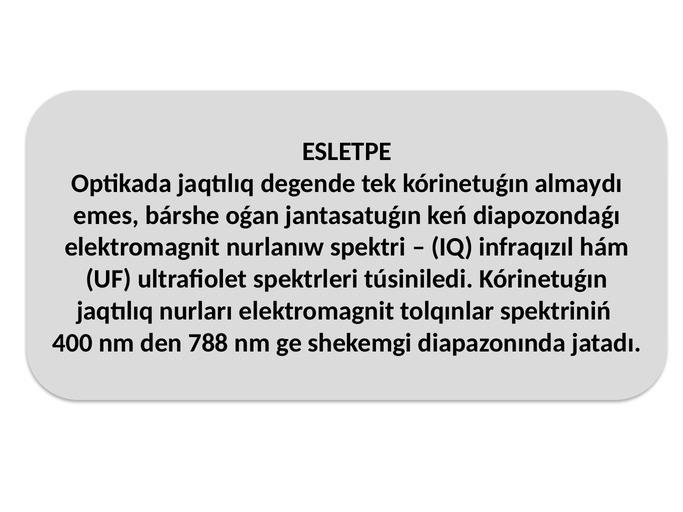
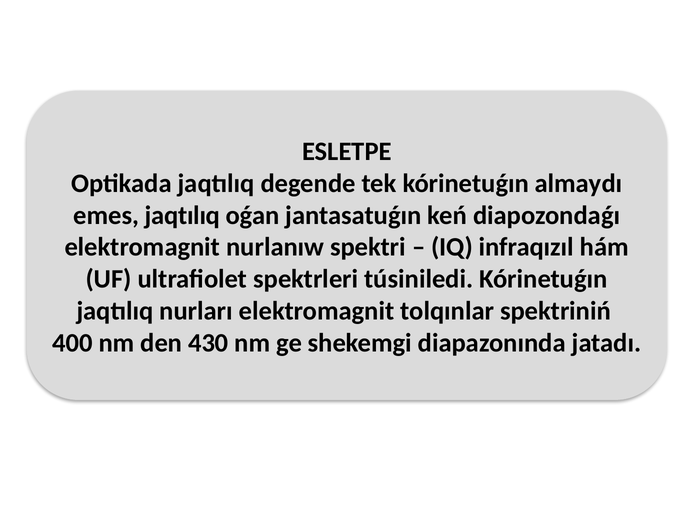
emes bárshe: bárshe -> jaqtılıq (183, 215)
788: 788 -> 430 (208, 343)
